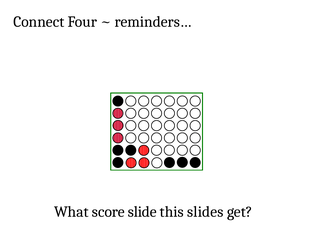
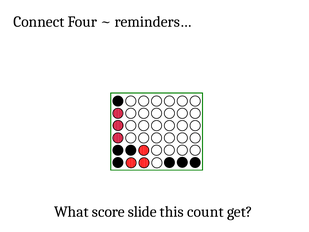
slides: slides -> count (205, 212)
